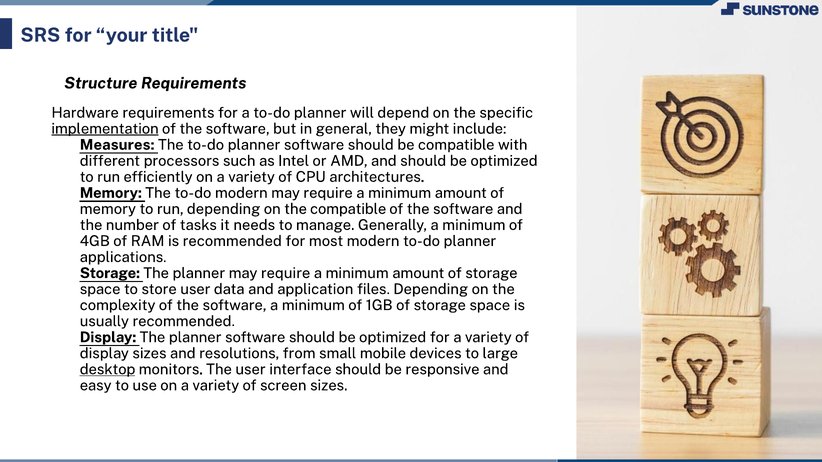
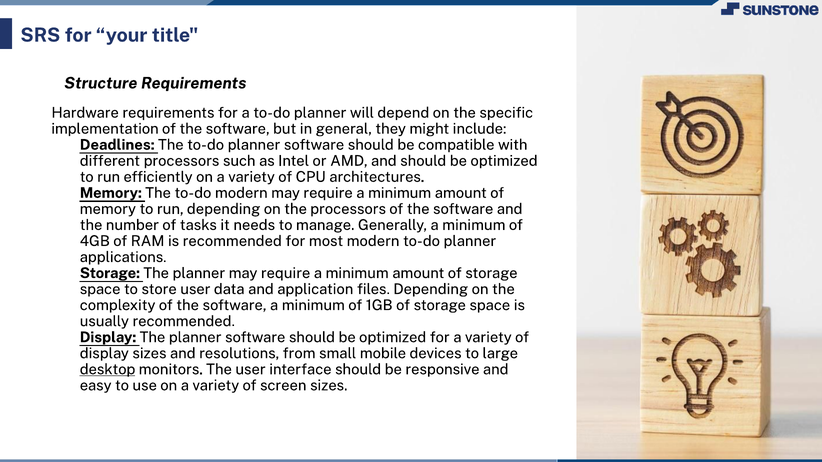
implementation underline: present -> none (105, 129)
Measures: Measures -> Deadlines (117, 145)
the compatible: compatible -> processors (348, 209)
